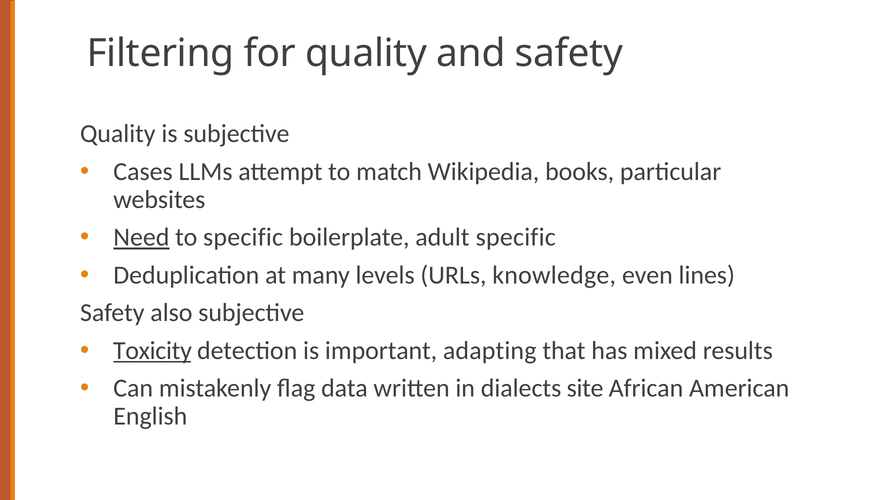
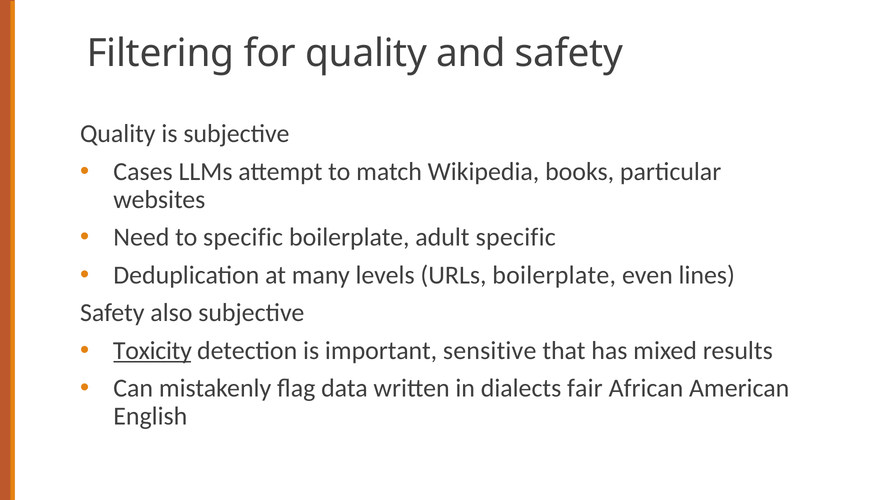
Need underline: present -> none (141, 237)
URLs knowledge: knowledge -> boilerplate (554, 275)
adapting: adapting -> sensitive (490, 351)
site: site -> fair (585, 388)
